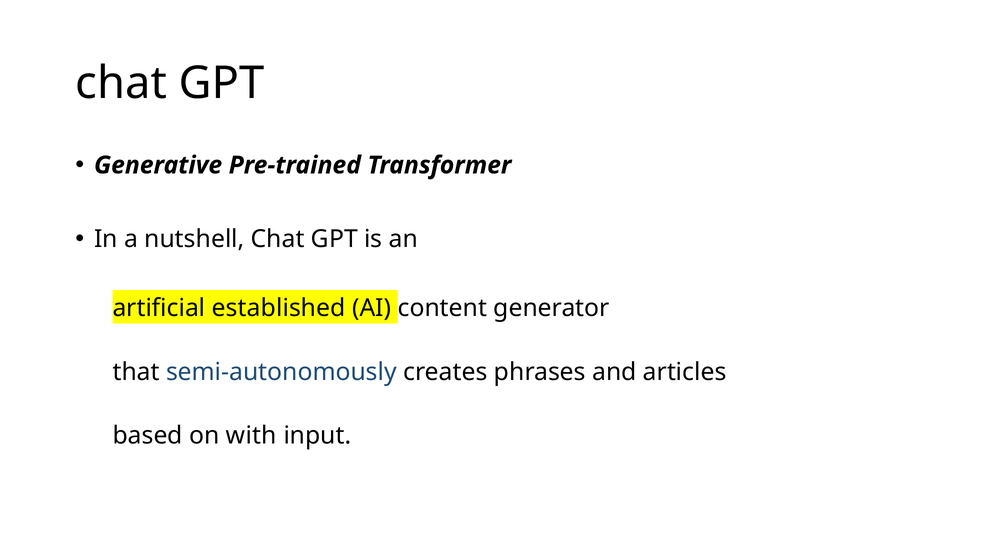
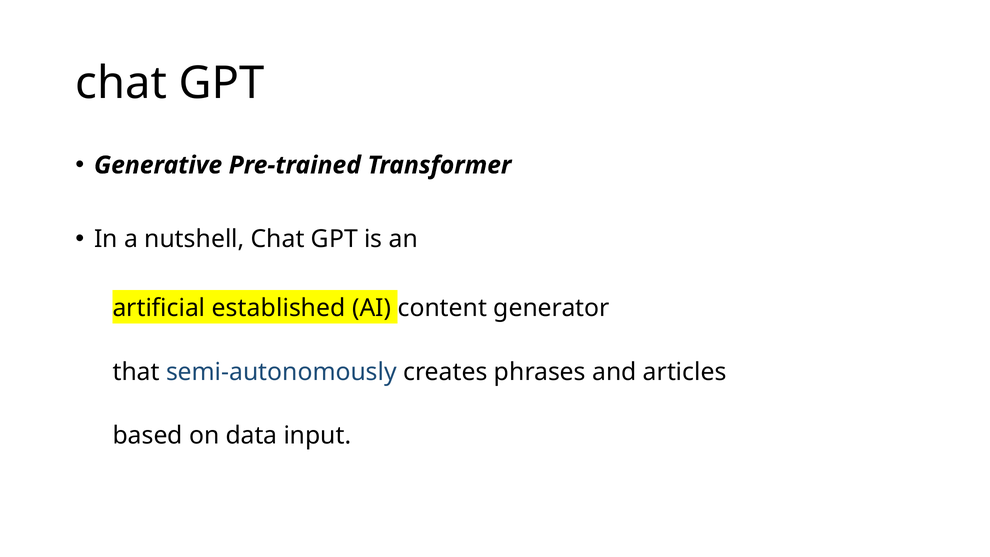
with: with -> data (252, 436)
